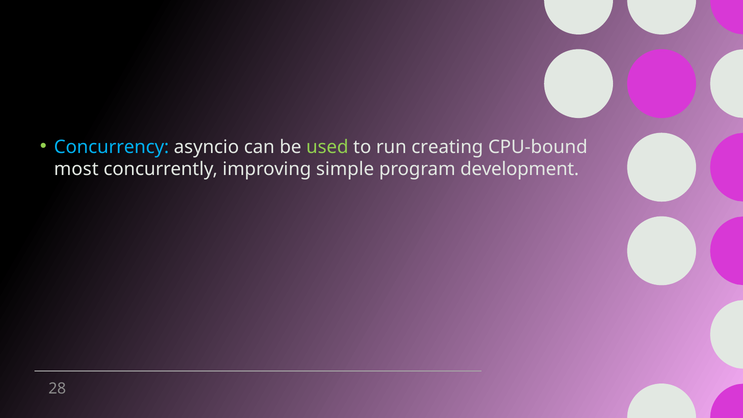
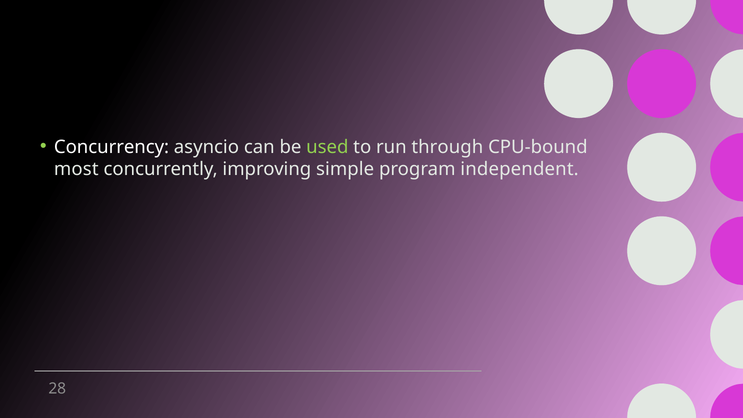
Concurrency colour: light blue -> white (112, 147)
creating: creating -> through (447, 147)
development: development -> independent (520, 169)
